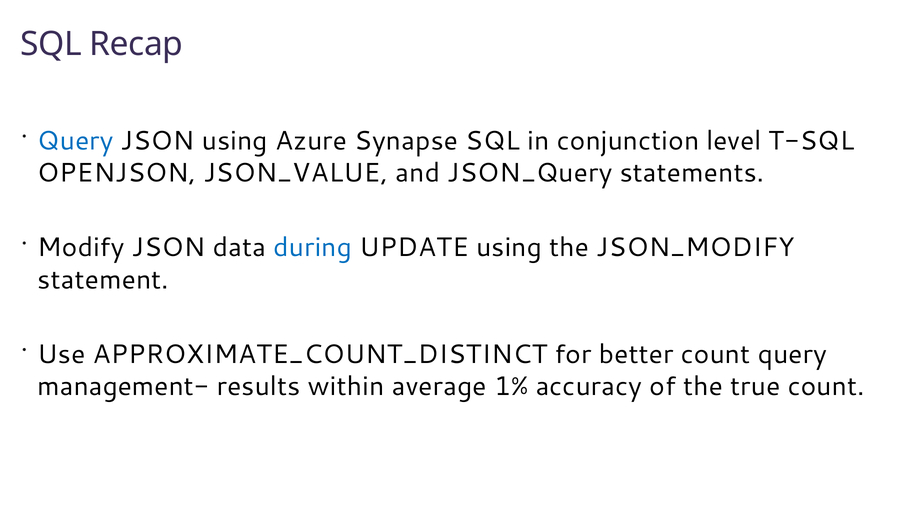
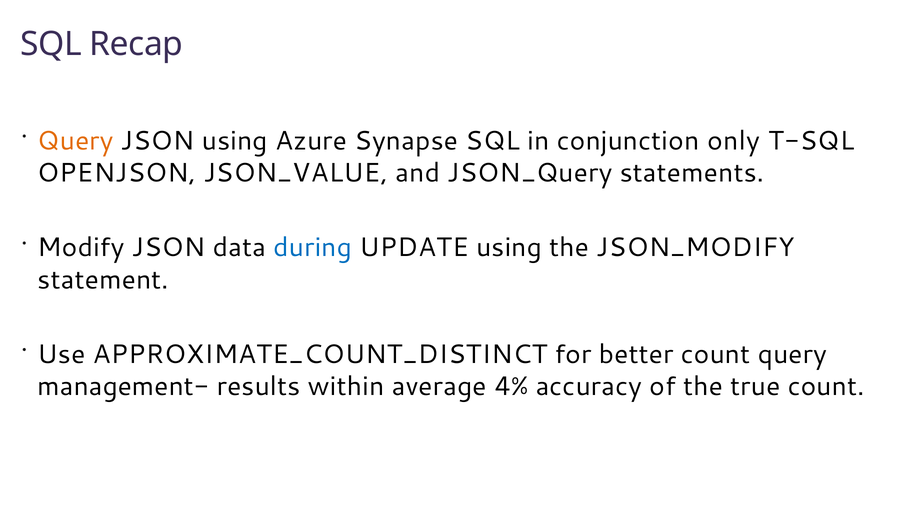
Query colour: blue -> orange (76, 141)
level: level -> only (734, 141)
1%: 1% -> 4% (511, 387)
